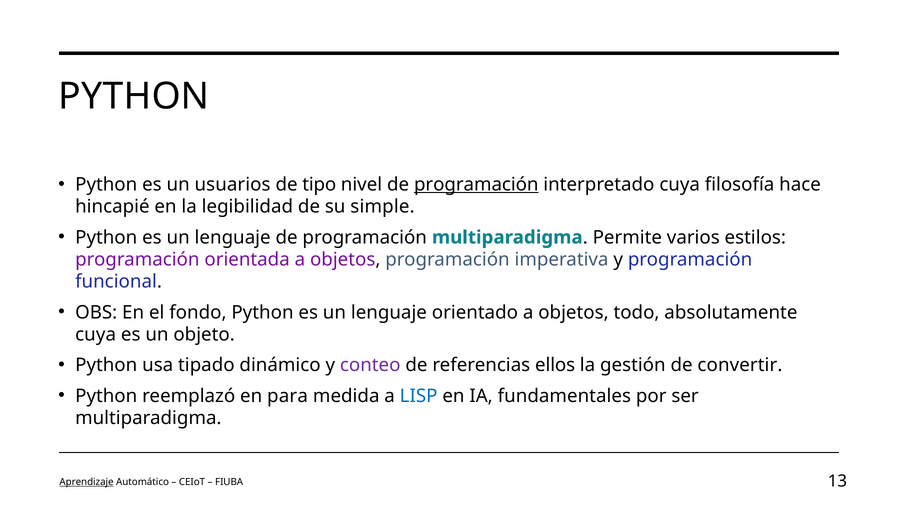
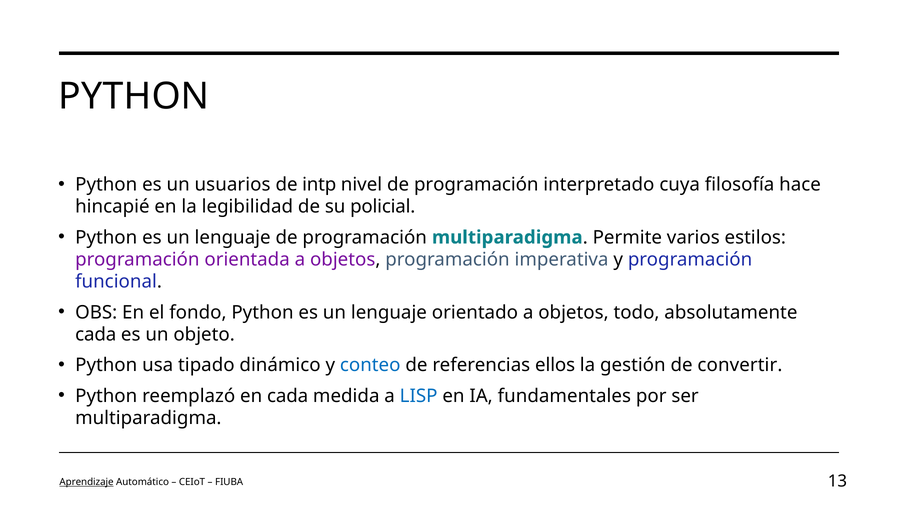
tipo: tipo -> intp (319, 185)
programación underline: present -> none (476, 185)
simple: simple -> policial (383, 207)
cuya: cuya -> cada (96, 335)
conteo colour: purple -> blue (370, 365)
en para: para -> cada (288, 396)
